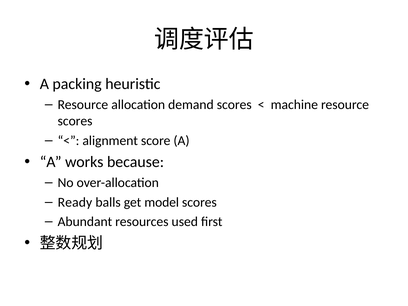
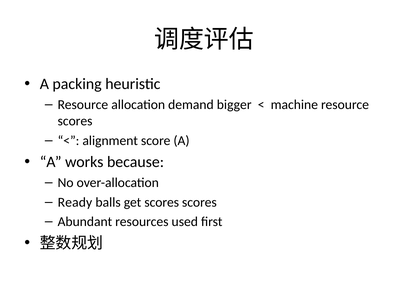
demand scores: scores -> bigger (234, 105)
get model: model -> scores (162, 202)
